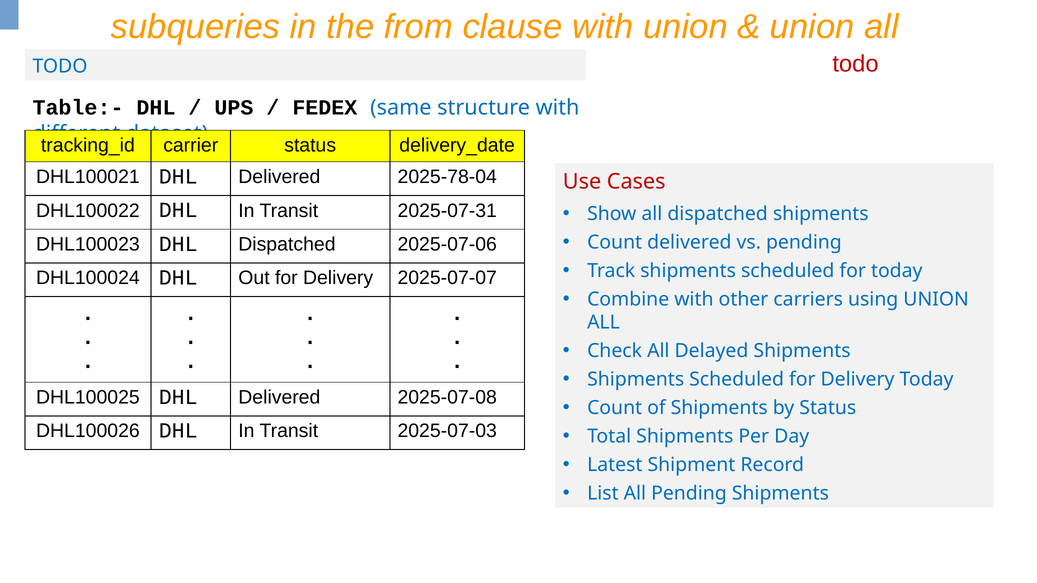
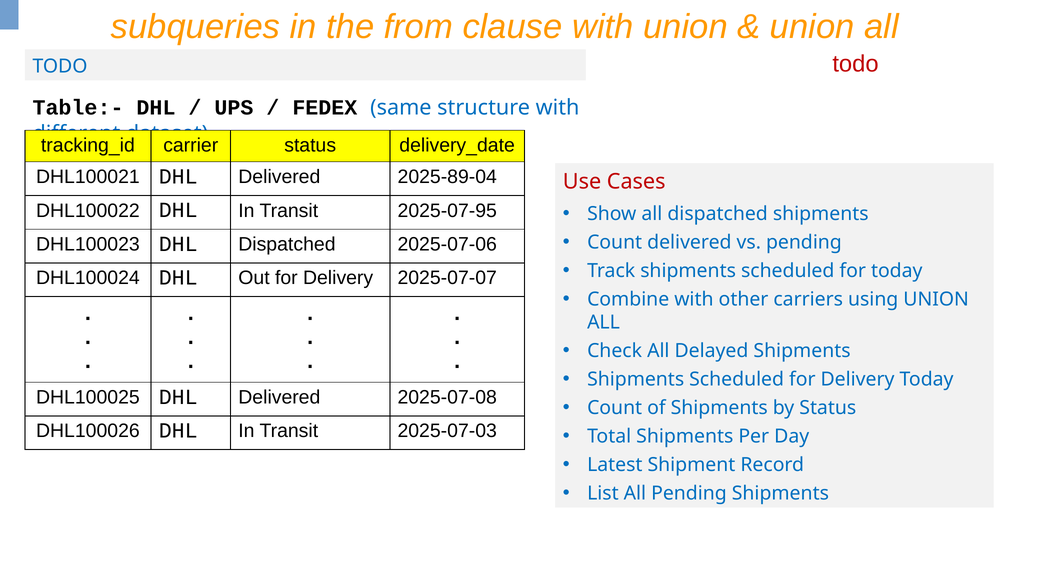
2025-78-04: 2025-78-04 -> 2025-89-04 (447, 177)
2025-07-31: 2025-07-31 -> 2025-07-95 (447, 211)
